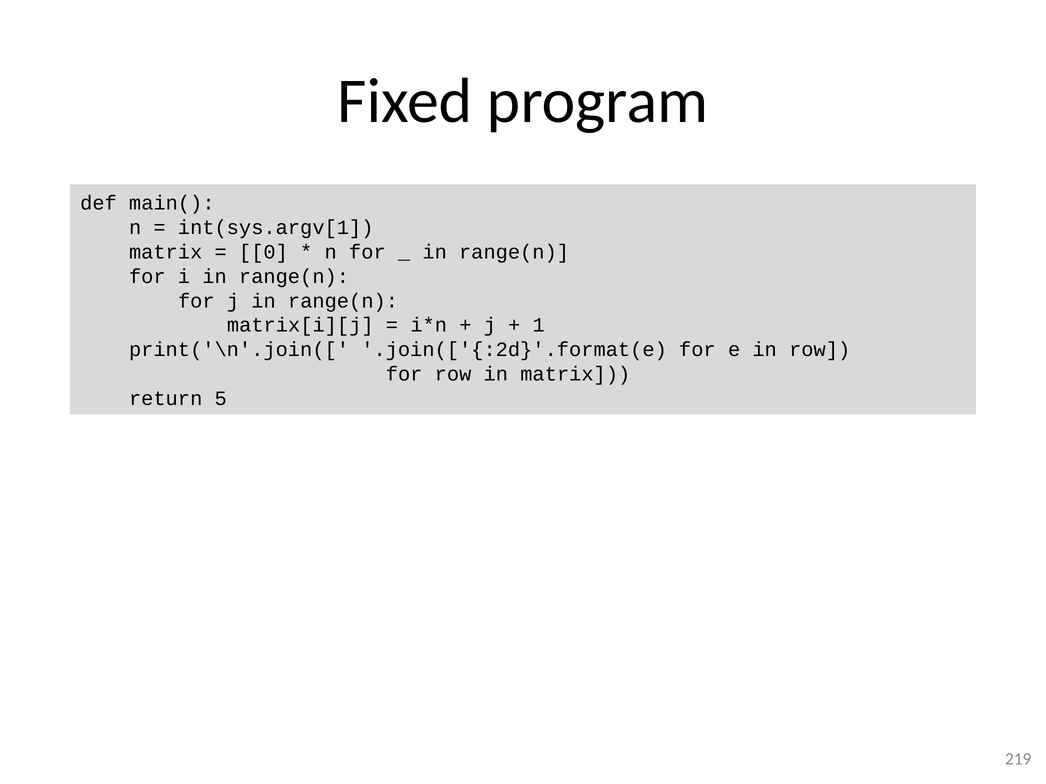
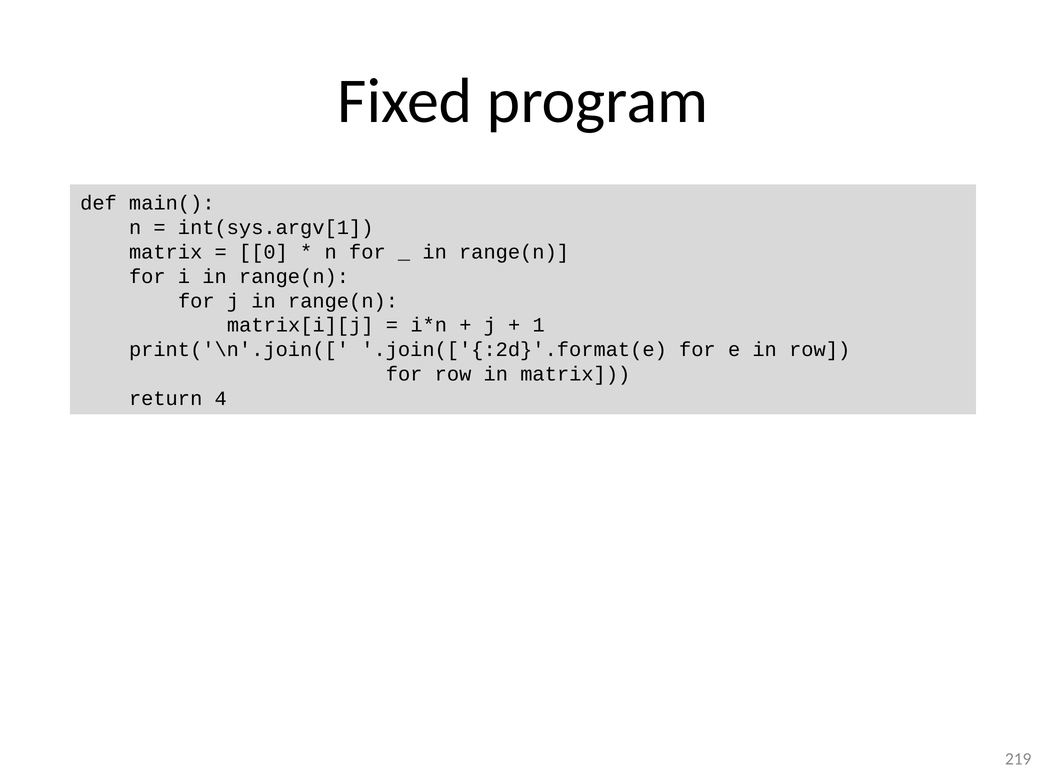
5: 5 -> 4 (221, 399)
